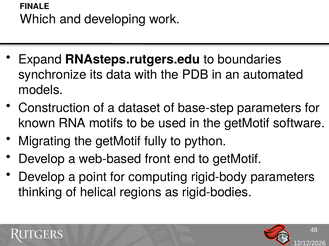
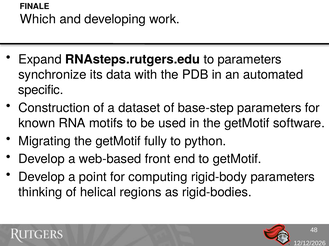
to boundaries: boundaries -> parameters (250, 60)
models: models -> specific (41, 90)
